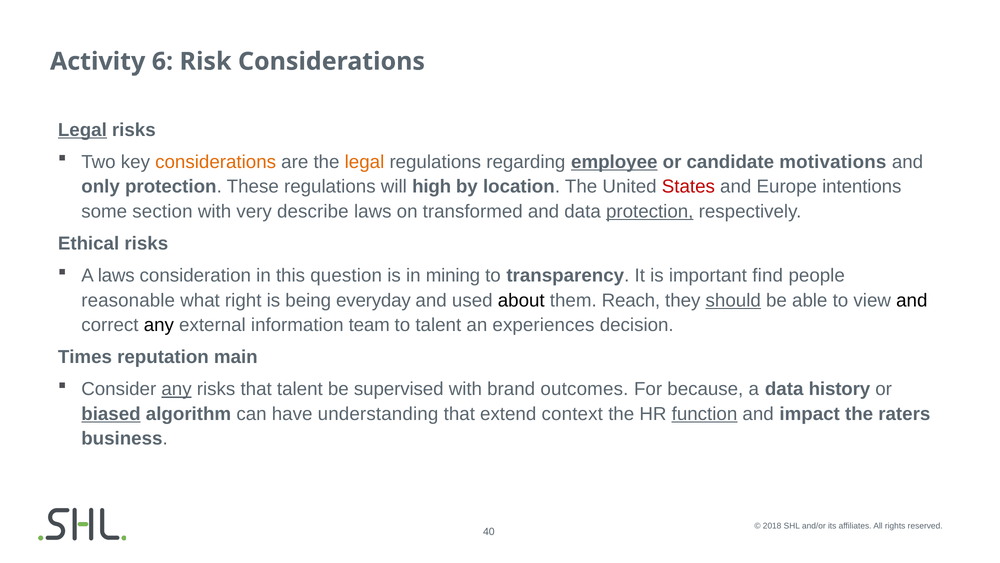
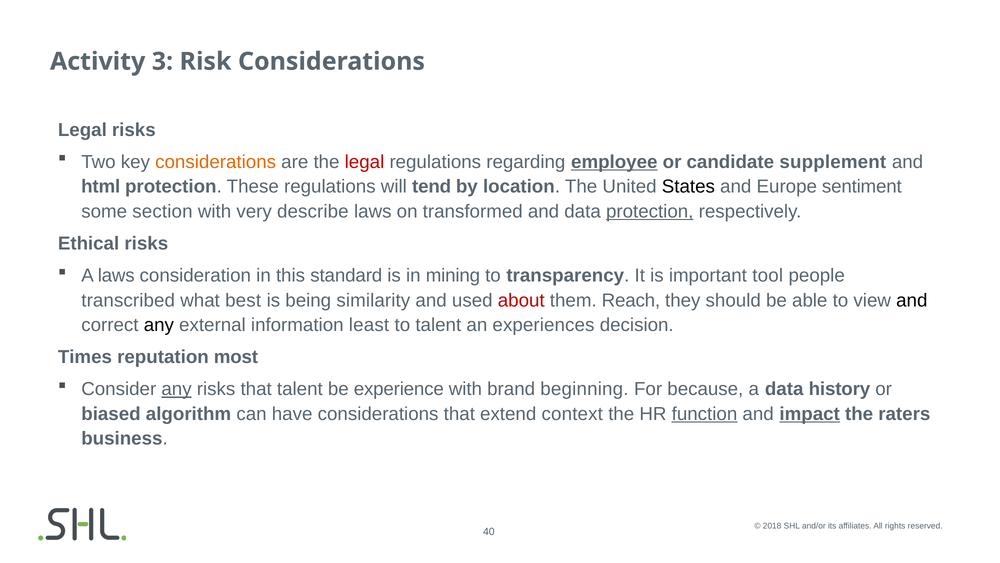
6: 6 -> 3 (162, 61)
Legal underline: present -> none (82, 130)
legal colour: orange -> red (365, 162)
motivations: motivations -> supplement (833, 162)
only: only -> html (101, 186)
high: high -> tend (432, 186)
States colour: red -> black (688, 186)
intentions: intentions -> sentiment (862, 186)
question: question -> standard (346, 275)
find: find -> tool (768, 275)
reasonable: reasonable -> transcribed (128, 300)
right: right -> best (243, 300)
everyday: everyday -> similarity (373, 300)
about colour: black -> red (521, 300)
should underline: present -> none (733, 300)
team: team -> least (369, 325)
main: main -> most (236, 357)
supervised: supervised -> experience (399, 389)
outcomes: outcomes -> beginning (584, 389)
biased underline: present -> none (111, 414)
have understanding: understanding -> considerations (378, 414)
impact underline: none -> present (810, 414)
